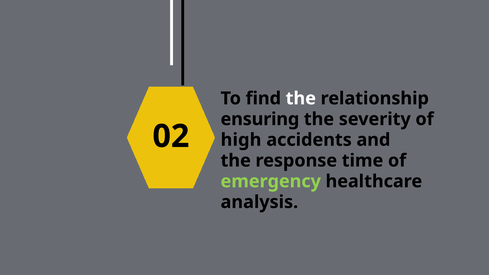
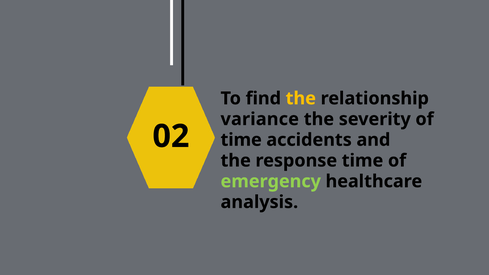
the colour: white -> yellow (301, 98)
ensuring: ensuring -> variance (260, 119)
high: high -> time (241, 140)
